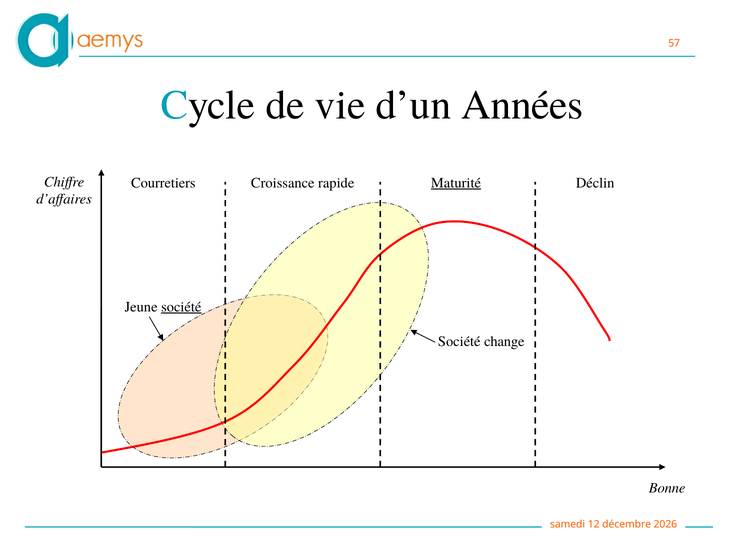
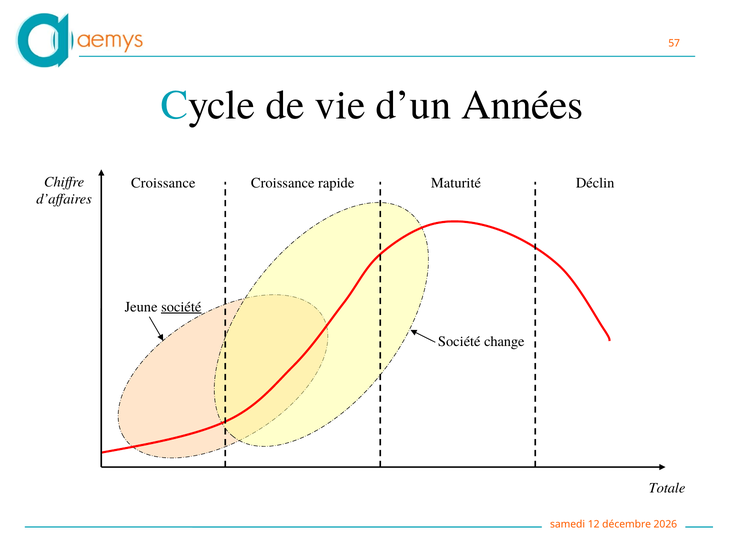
Courretiers: Courretiers -> Croissance (163, 183)
Maturité underline: present -> none (456, 183)
Bonne: Bonne -> Totale (667, 488)
